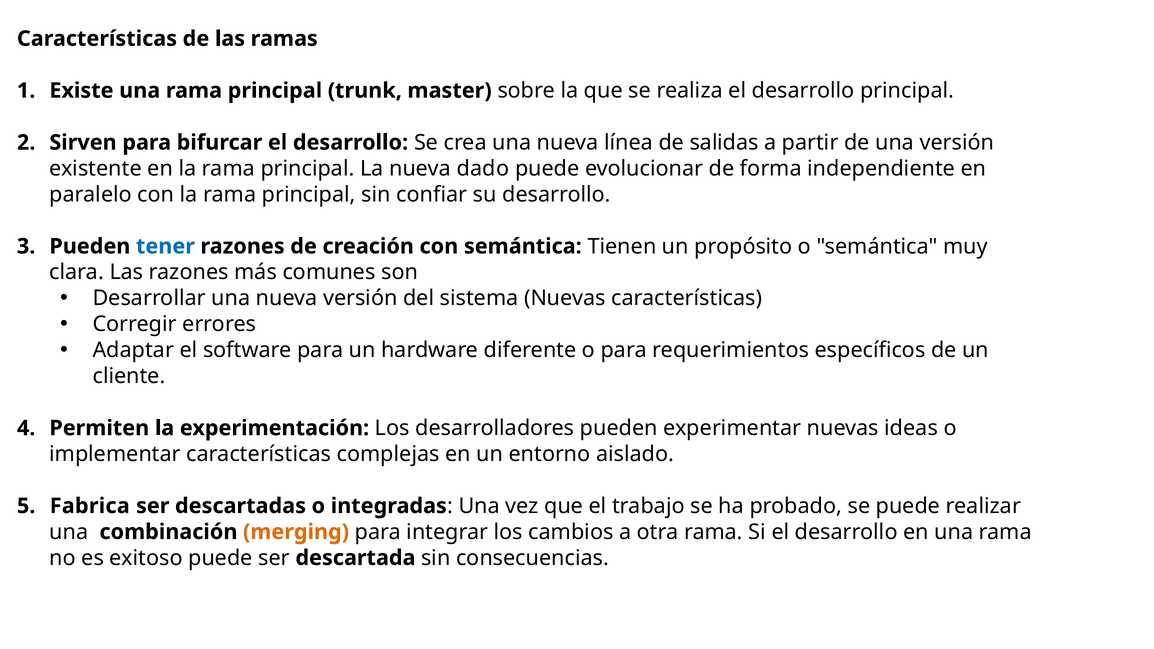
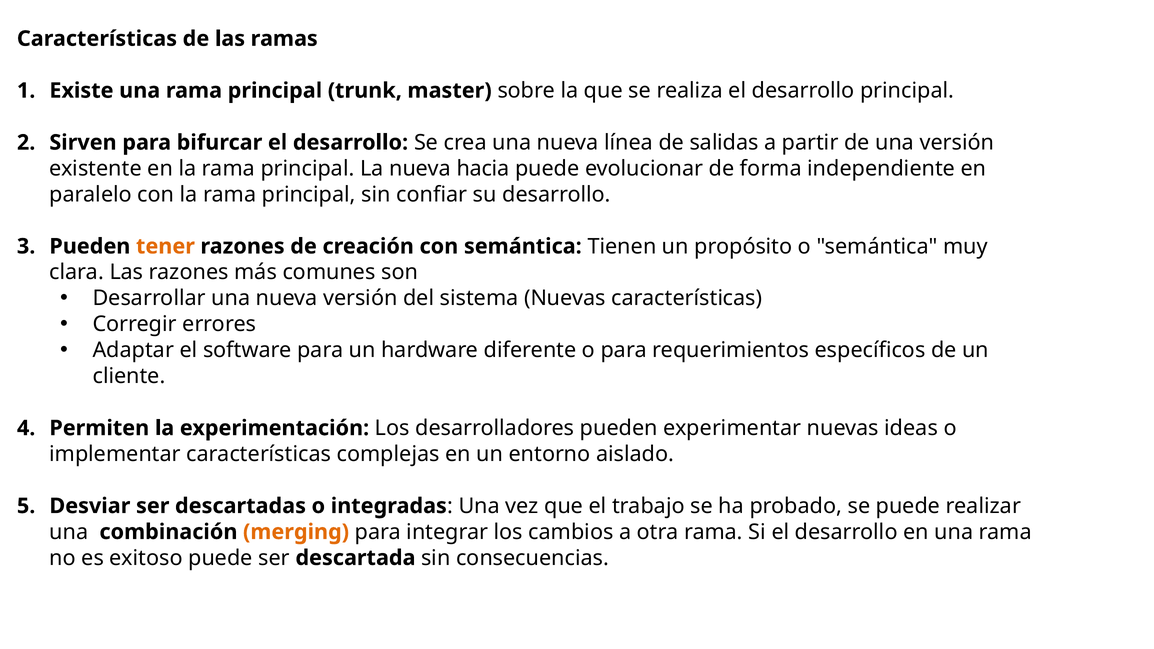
dado: dado -> hacia (483, 169)
tener colour: blue -> orange (165, 246)
Fabrica: Fabrica -> Desviar (90, 506)
